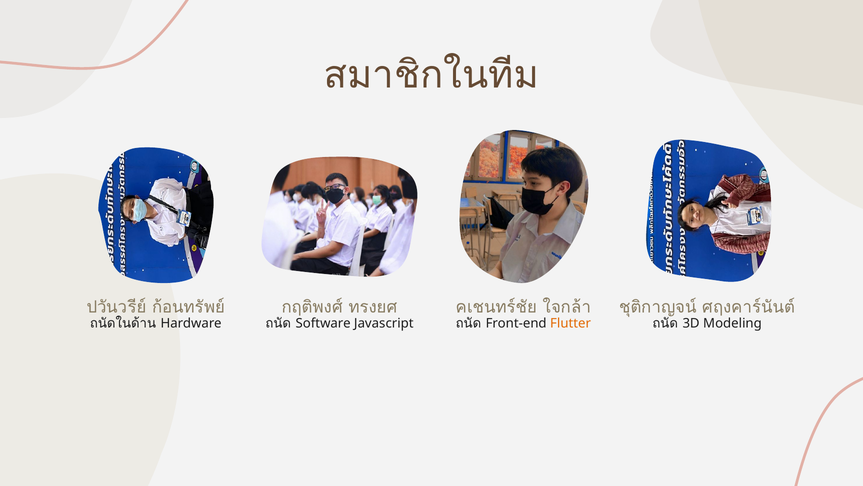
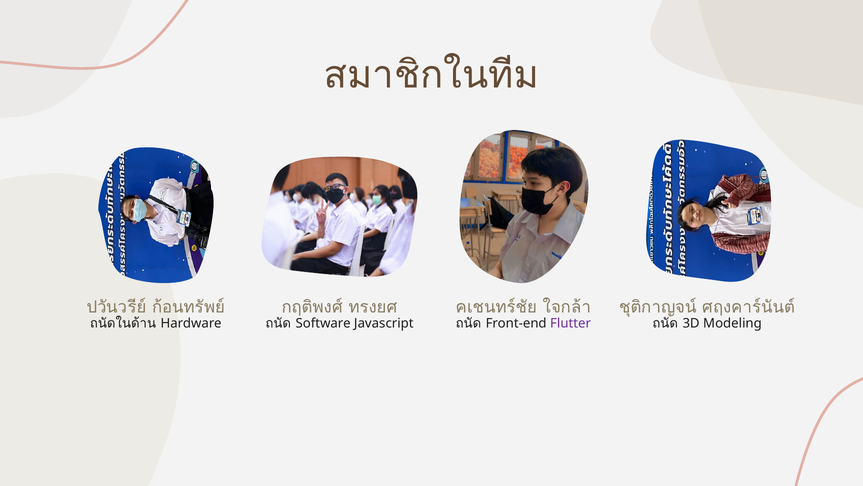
Flutter colour: orange -> purple (571, 323)
